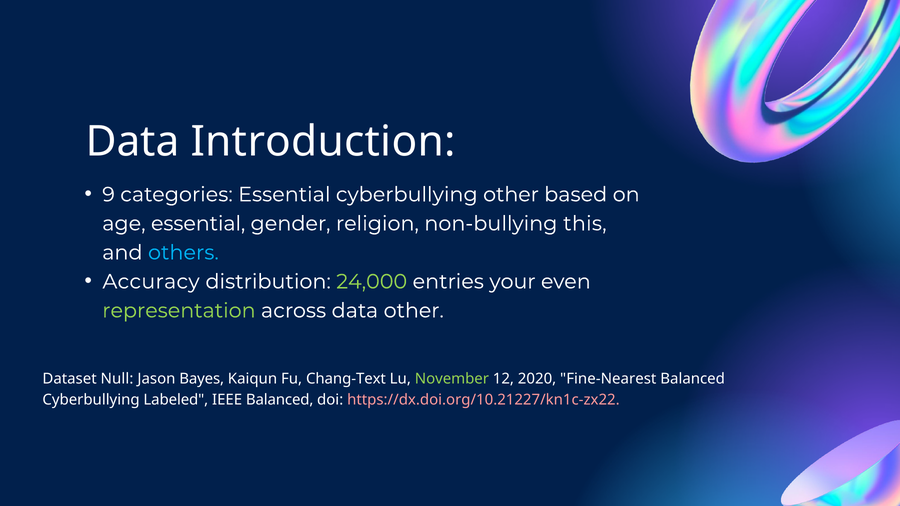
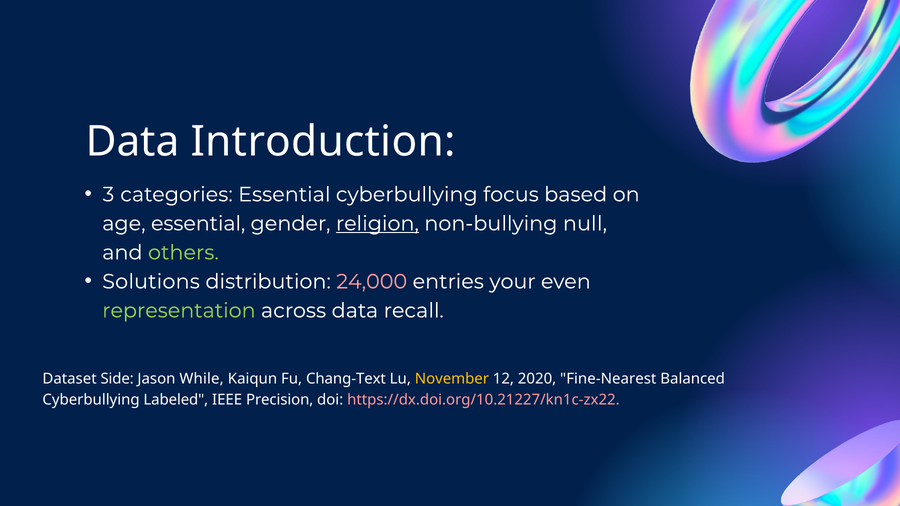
9: 9 -> 3 (108, 195)
cyberbullying other: other -> focus (511, 195)
religion underline: none -> present (377, 224)
this: this -> null (585, 224)
others colour: light blue -> light green (183, 253)
Accuracy: Accuracy -> Solutions (151, 282)
24,000 colour: light green -> pink (372, 282)
data other: other -> recall (414, 311)
Null: Null -> Side (117, 379)
Bayes: Bayes -> While (202, 379)
November colour: light green -> yellow (452, 379)
IEEE Balanced: Balanced -> Precision (280, 400)
